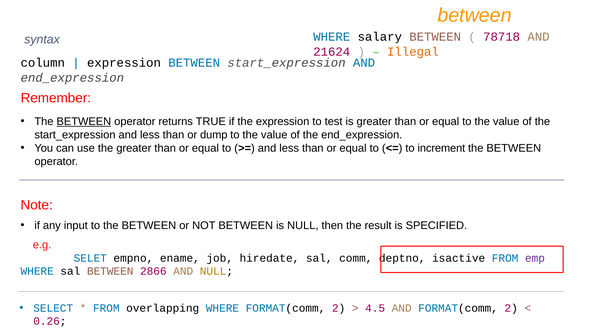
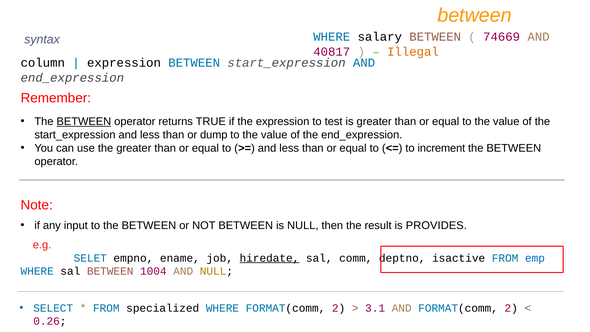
78718: 78718 -> 74669 (502, 37)
21624: 21624 -> 40817 (332, 52)
SPECIFIED: SPECIFIED -> PROVIDES (436, 226)
hiredate underline: none -> present (269, 258)
emp colour: purple -> blue (535, 258)
2866: 2866 -> 1004 (153, 271)
overlapping: overlapping -> specialized (163, 308)
4.5: 4.5 -> 3.1 (375, 308)
